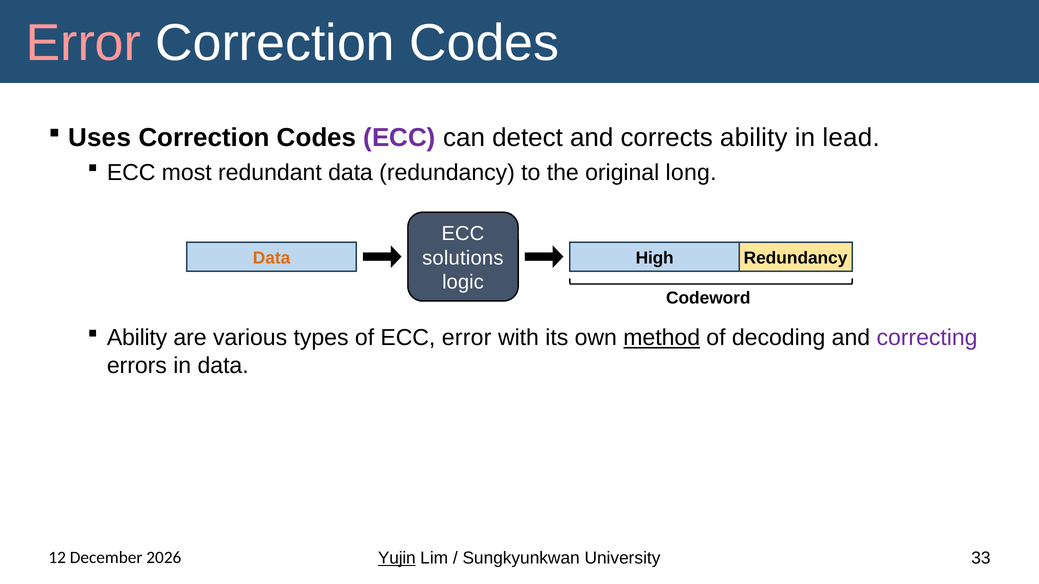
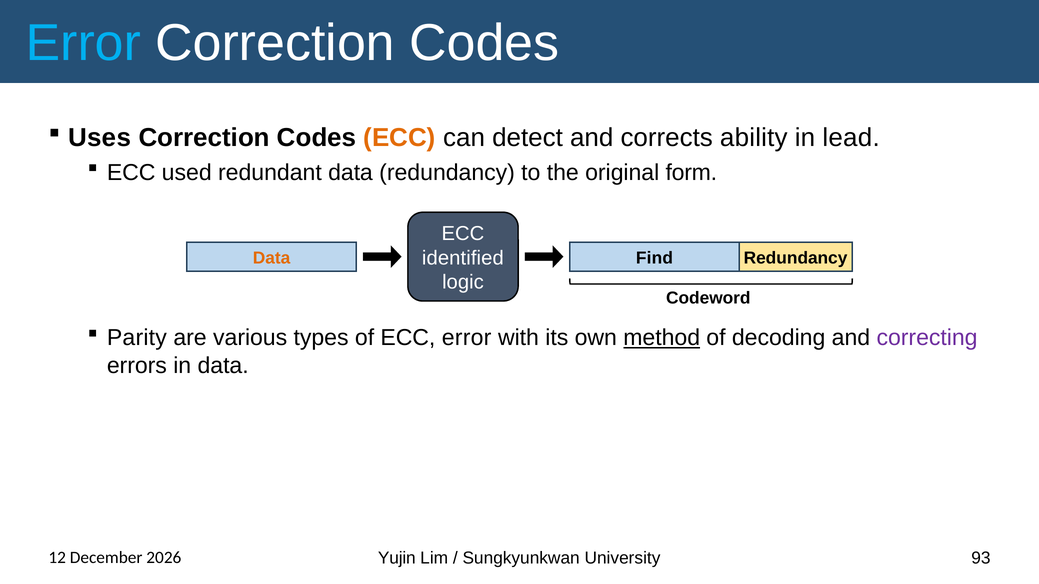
Error colour: pink -> light blue (83, 43)
ECC colour: purple -> orange (399, 138)
most: most -> used (187, 173)
long: long -> form (691, 173)
solutions: solutions -> identified (463, 258)
High: High -> Find (654, 258)
Ability: Ability -> Parity (137, 338)
Yujin underline: present -> none (397, 558)
33: 33 -> 93 (981, 558)
